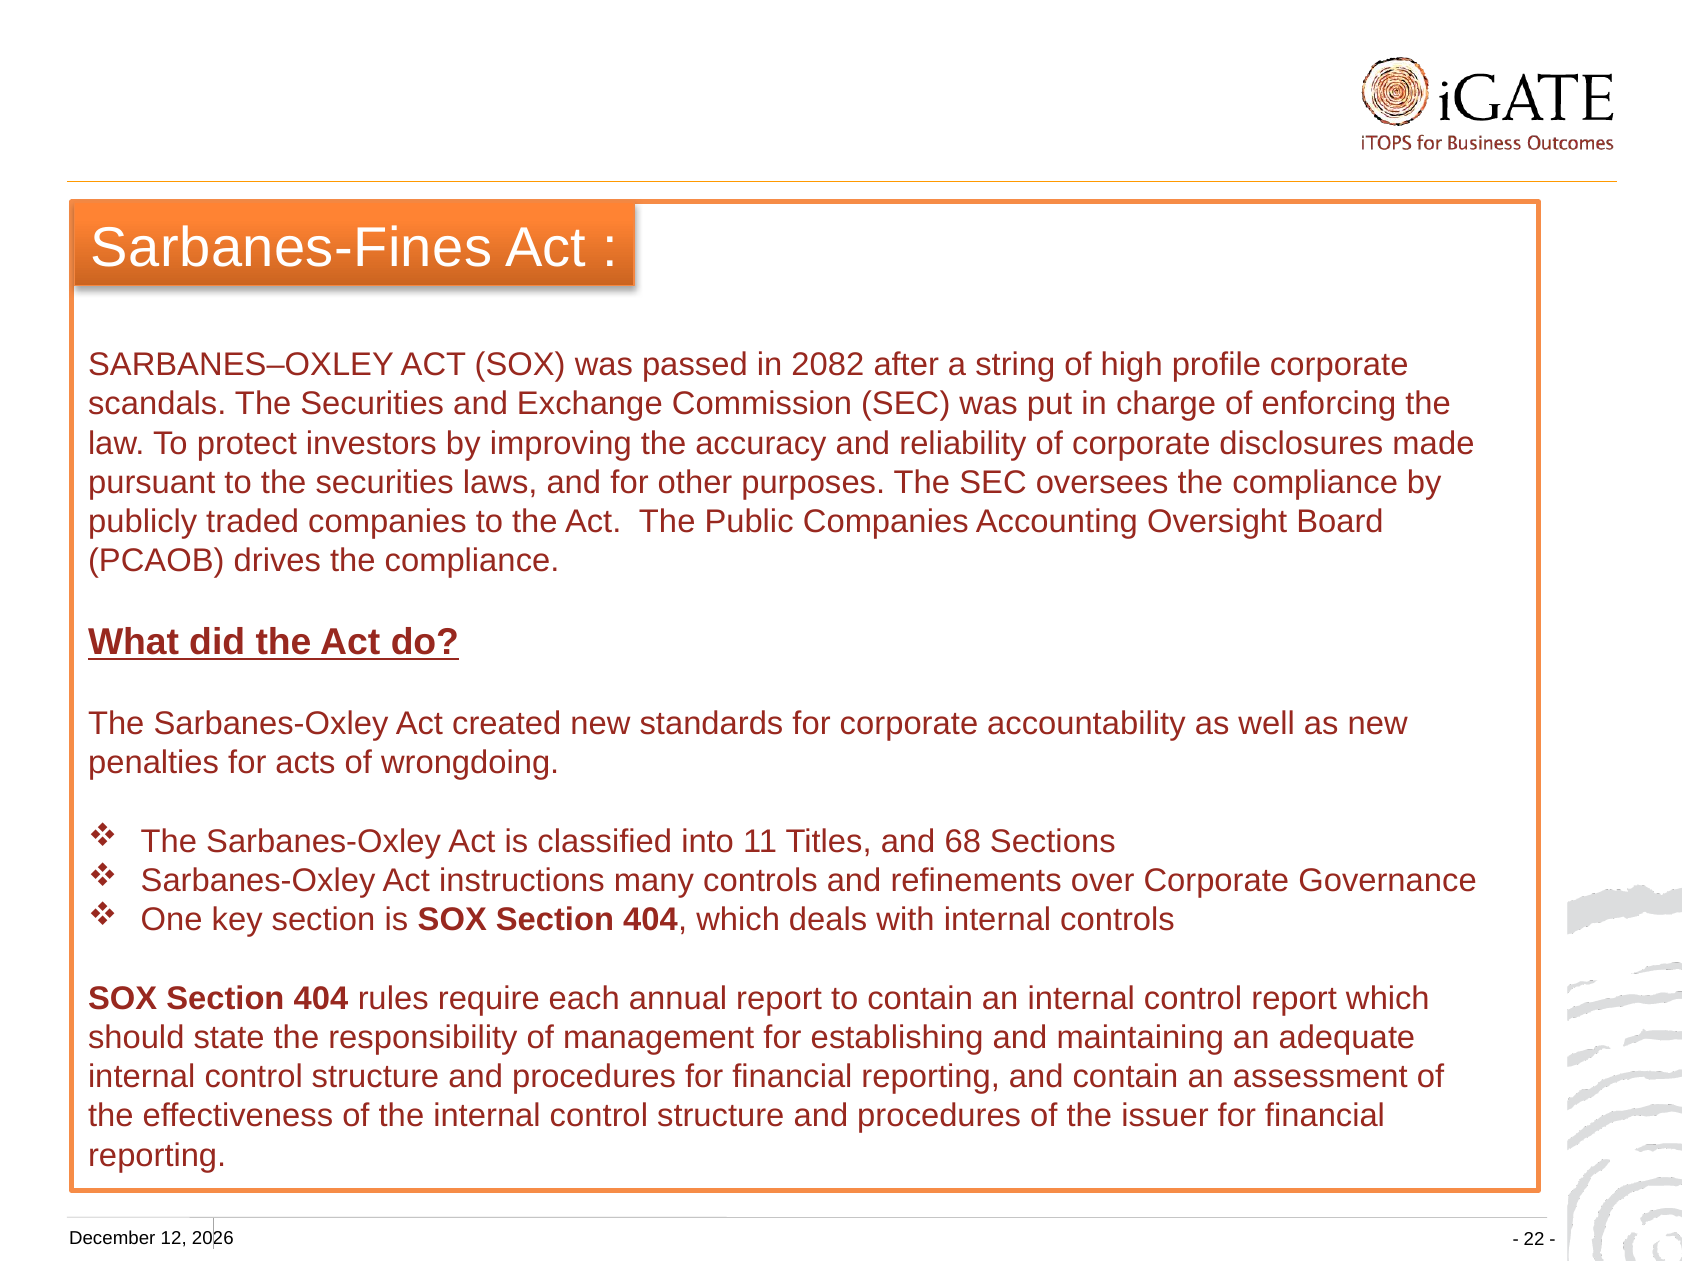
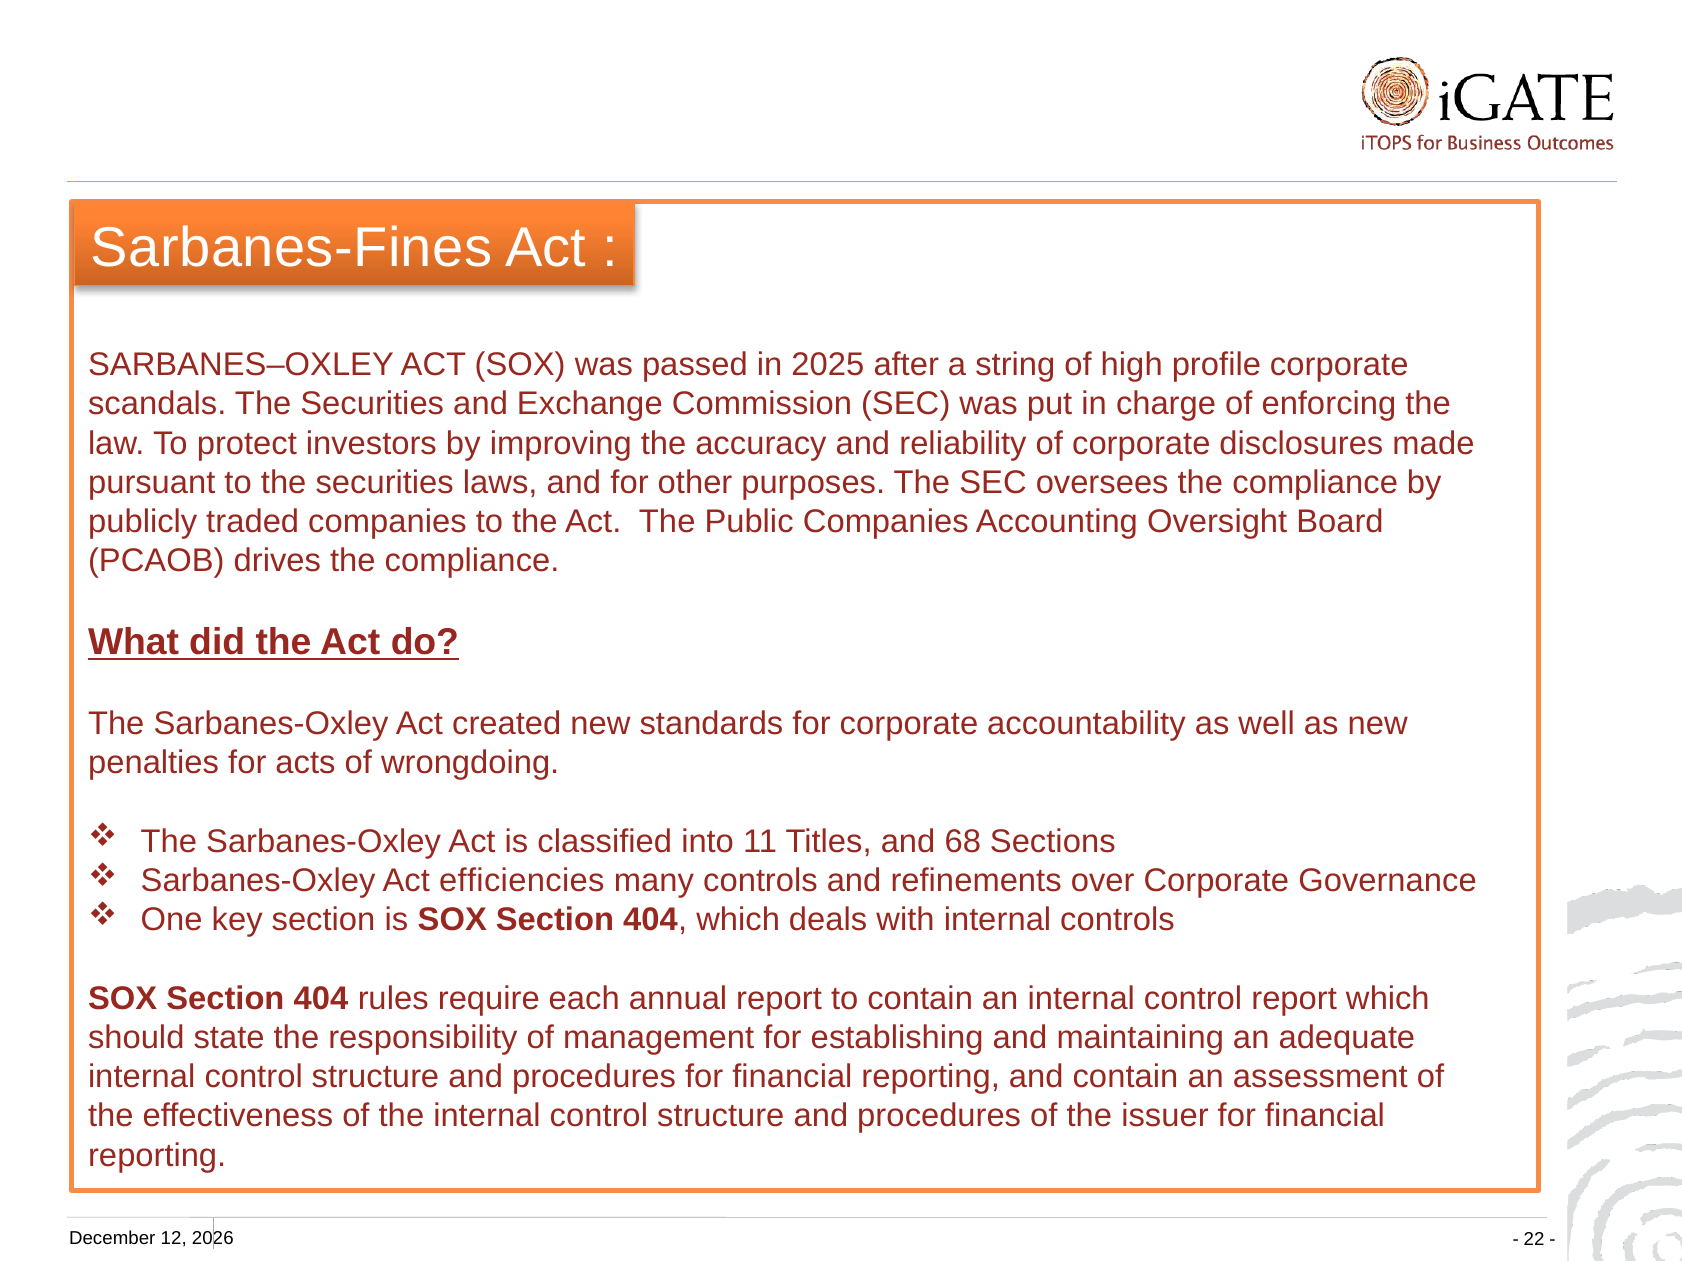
2082: 2082 -> 2025 (828, 365)
instructions: instructions -> efficiencies (522, 881)
